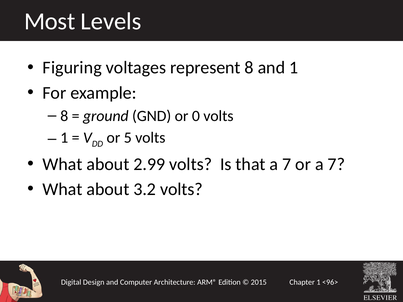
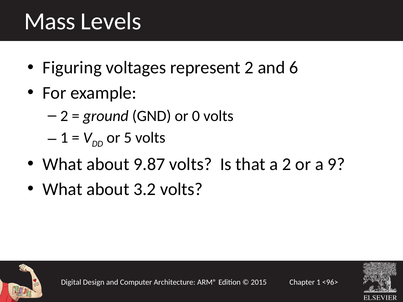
Most: Most -> Mass (50, 21)
represent 8: 8 -> 2 (249, 68)
and 1: 1 -> 6 (294, 68)
8: 8 -> 2 (64, 116)
2.99: 2.99 -> 9.87 (149, 164)
that a 7: 7 -> 2 (287, 164)
or a 7: 7 -> 9 (336, 164)
